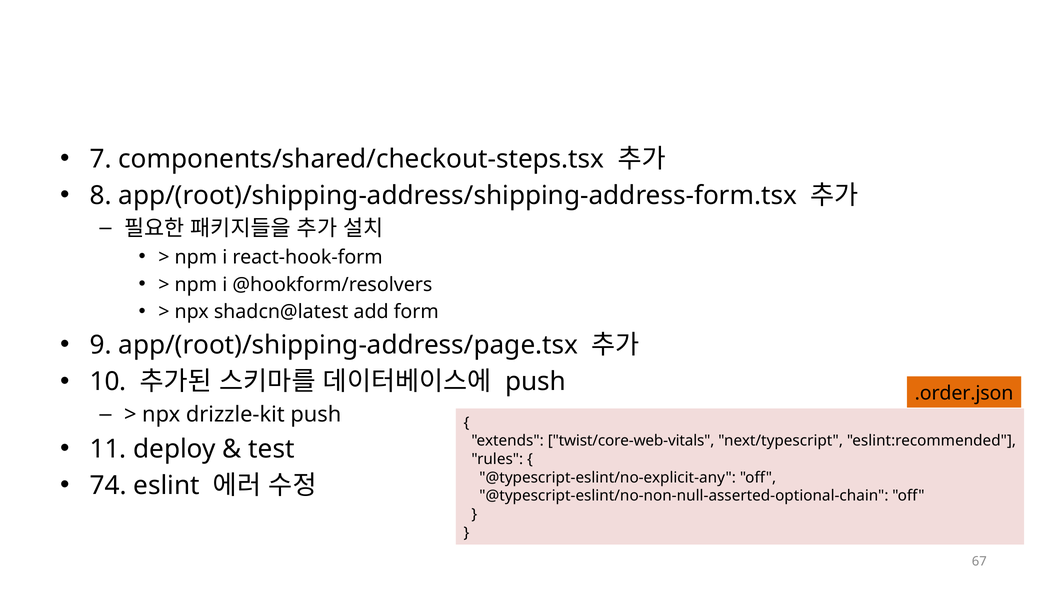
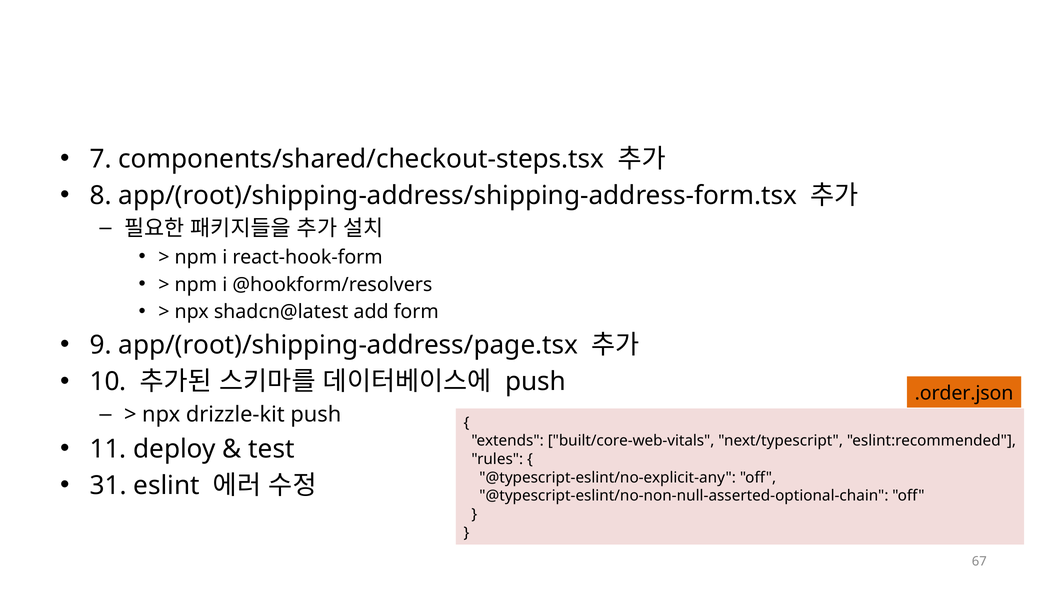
twist/core-web-vitals: twist/core-web-vitals -> built/core-web-vitals (631, 441)
74: 74 -> 31 (108, 486)
